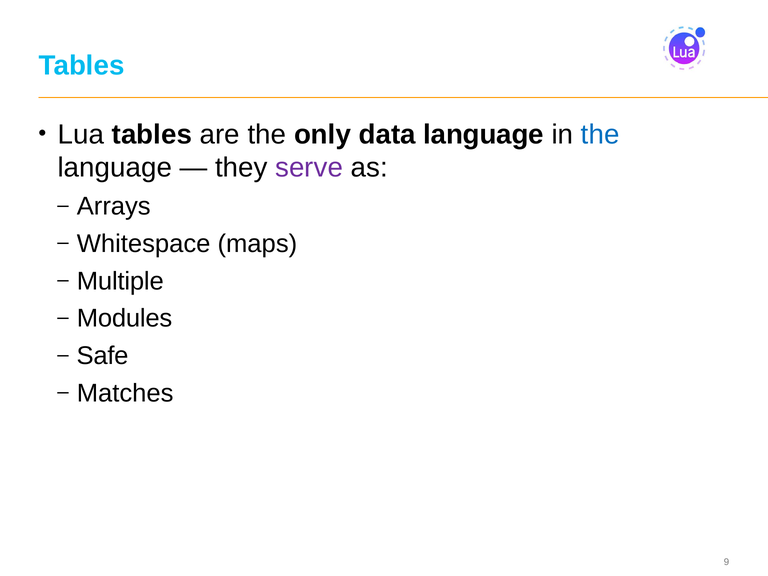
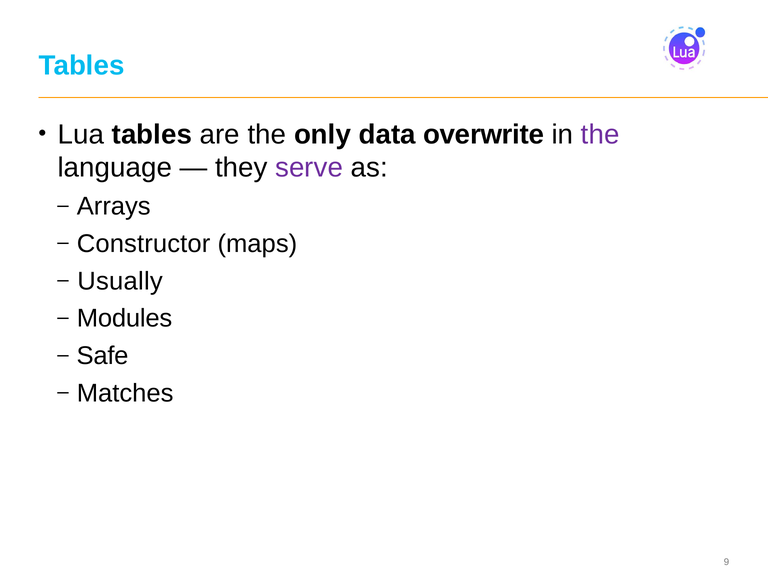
data language: language -> overwrite (484, 135)
the colour: blue -> purple (600, 135)
Whitespace: Whitespace -> Constructor (144, 244)
Multiple: Multiple -> Usually (120, 281)
